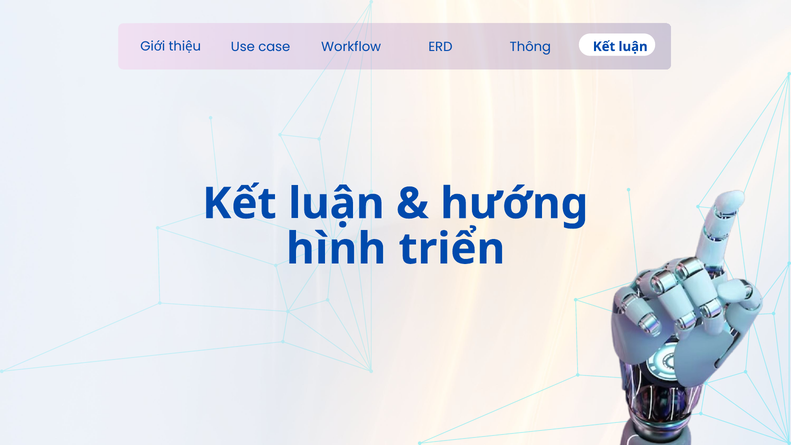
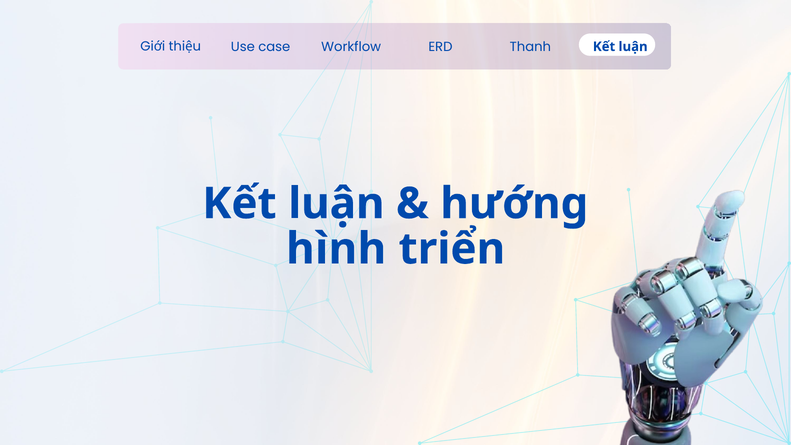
Thông: Thông -> Thanh (530, 47)
